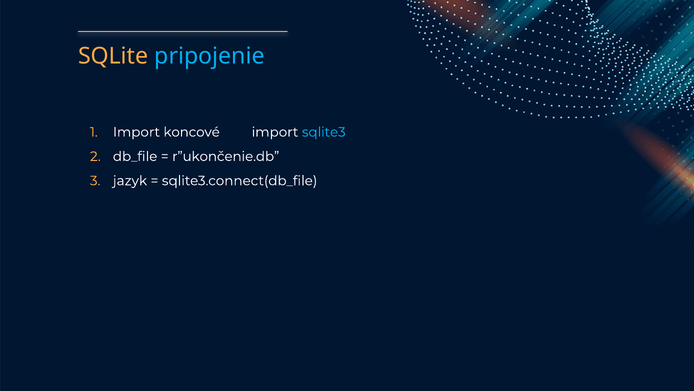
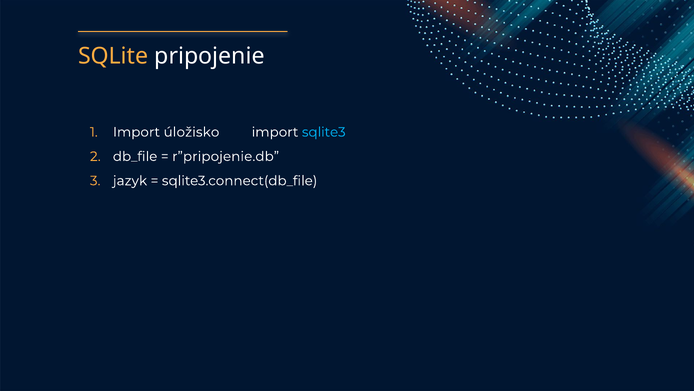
pripojenie colour: light blue -> white (209, 56)
koncové: koncové -> úložisko (191, 132)
r”ukončenie.db: r”ukončenie.db -> r”pripojenie.db (226, 156)
